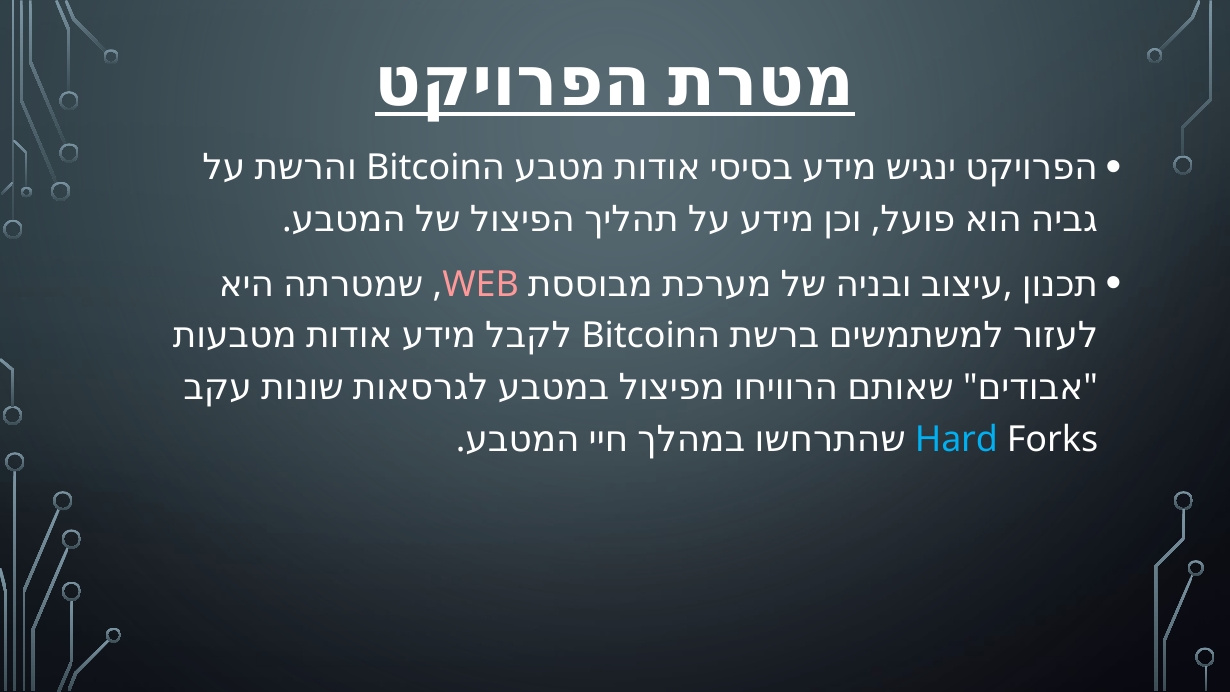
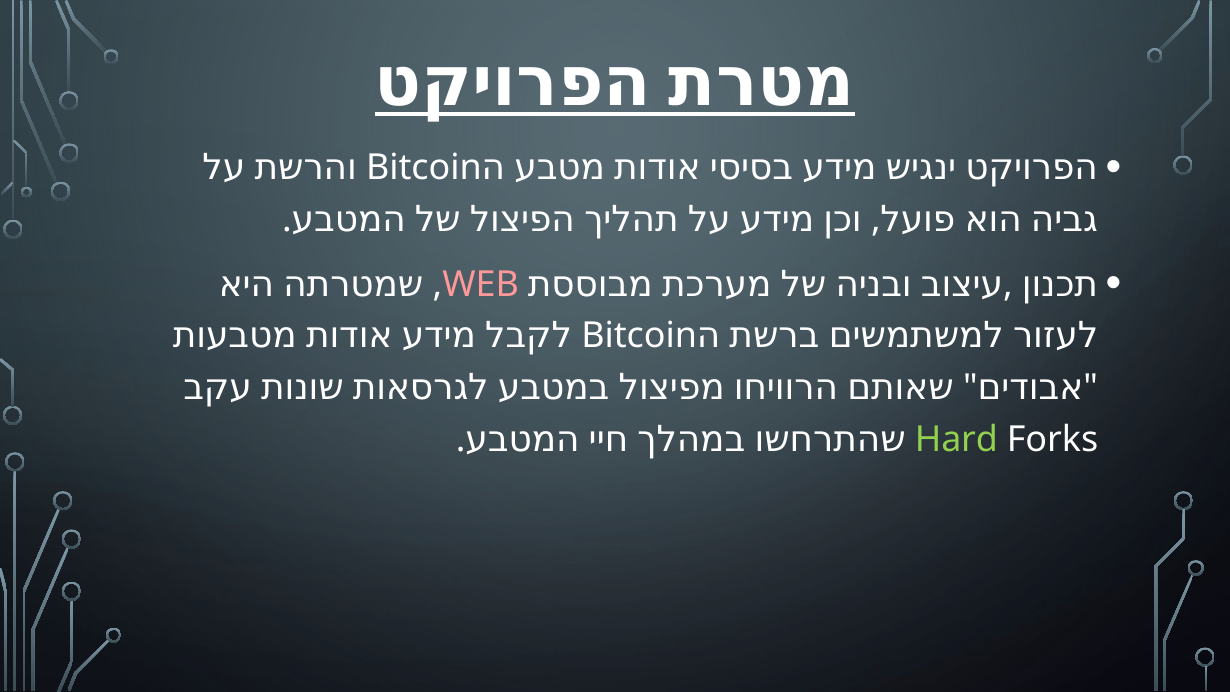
Hard colour: light blue -> light green (956, 439)
